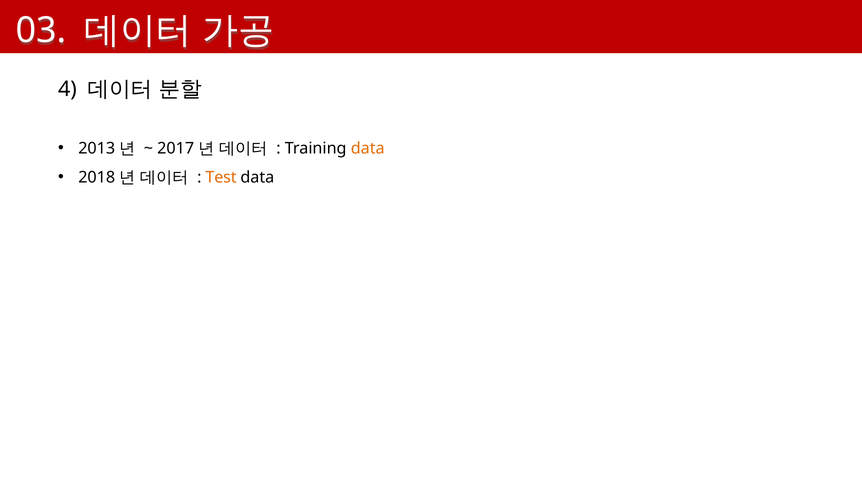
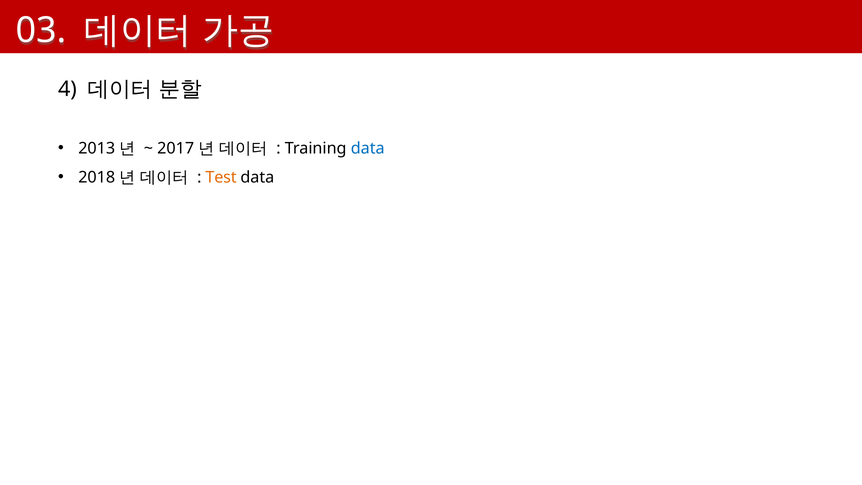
data colour: orange -> blue (368, 148)
